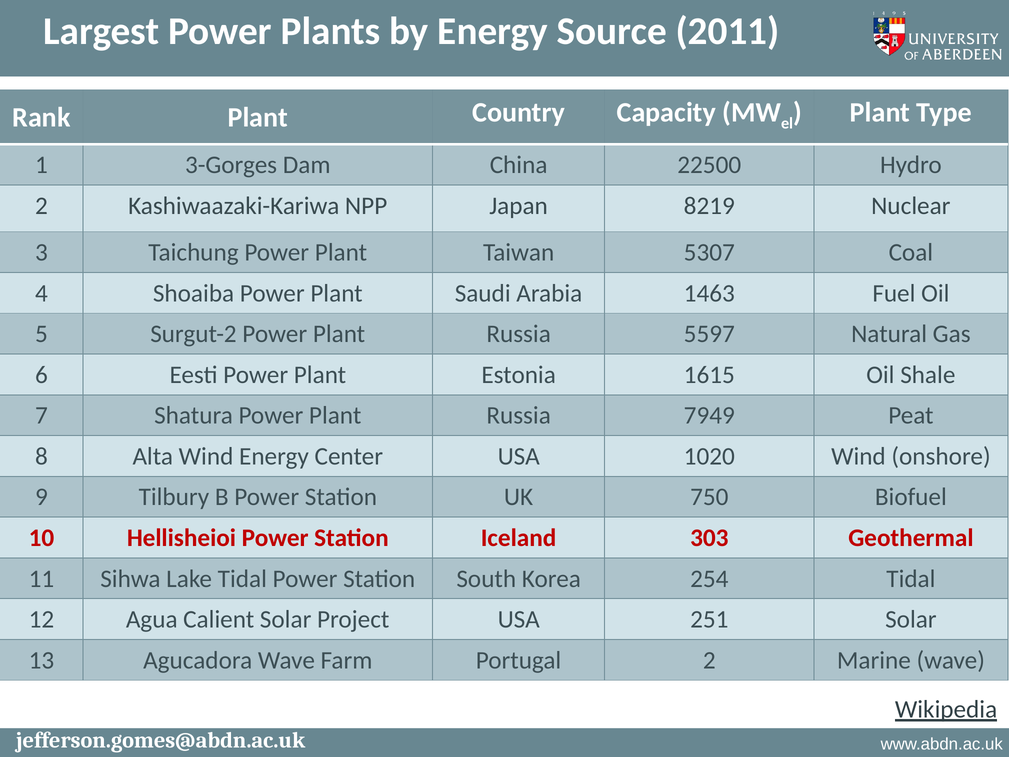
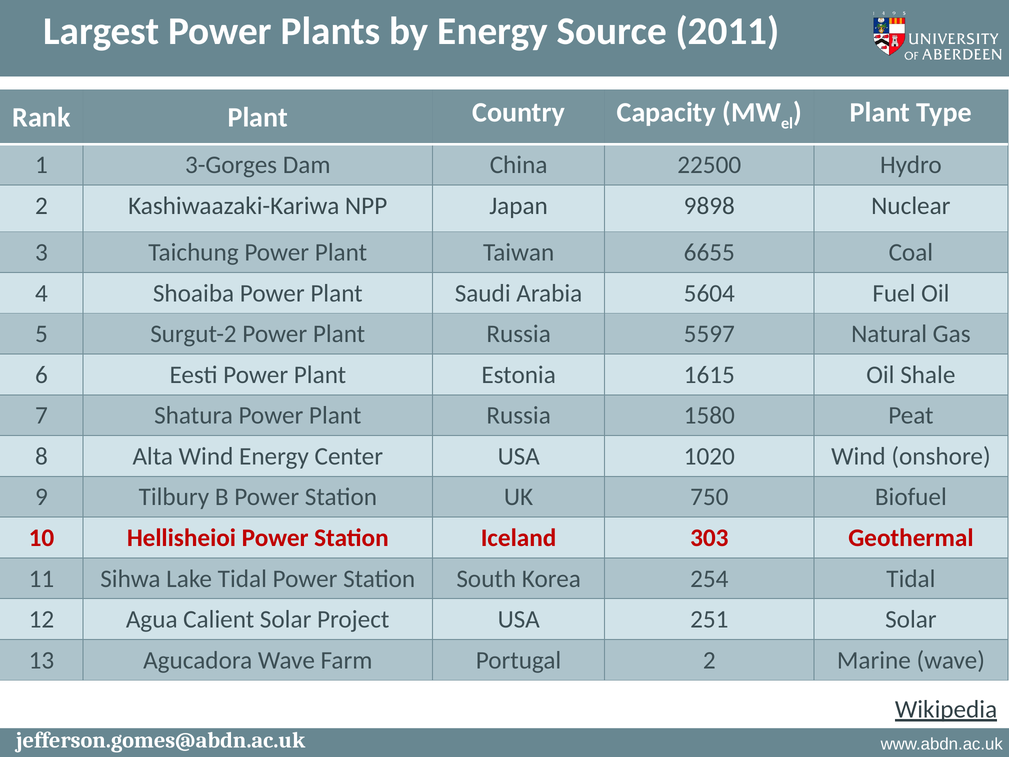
8219: 8219 -> 9898 (709, 206)
5307: 5307 -> 6655 (709, 252)
1463: 1463 -> 5604 (709, 293)
7949: 7949 -> 1580 (709, 415)
